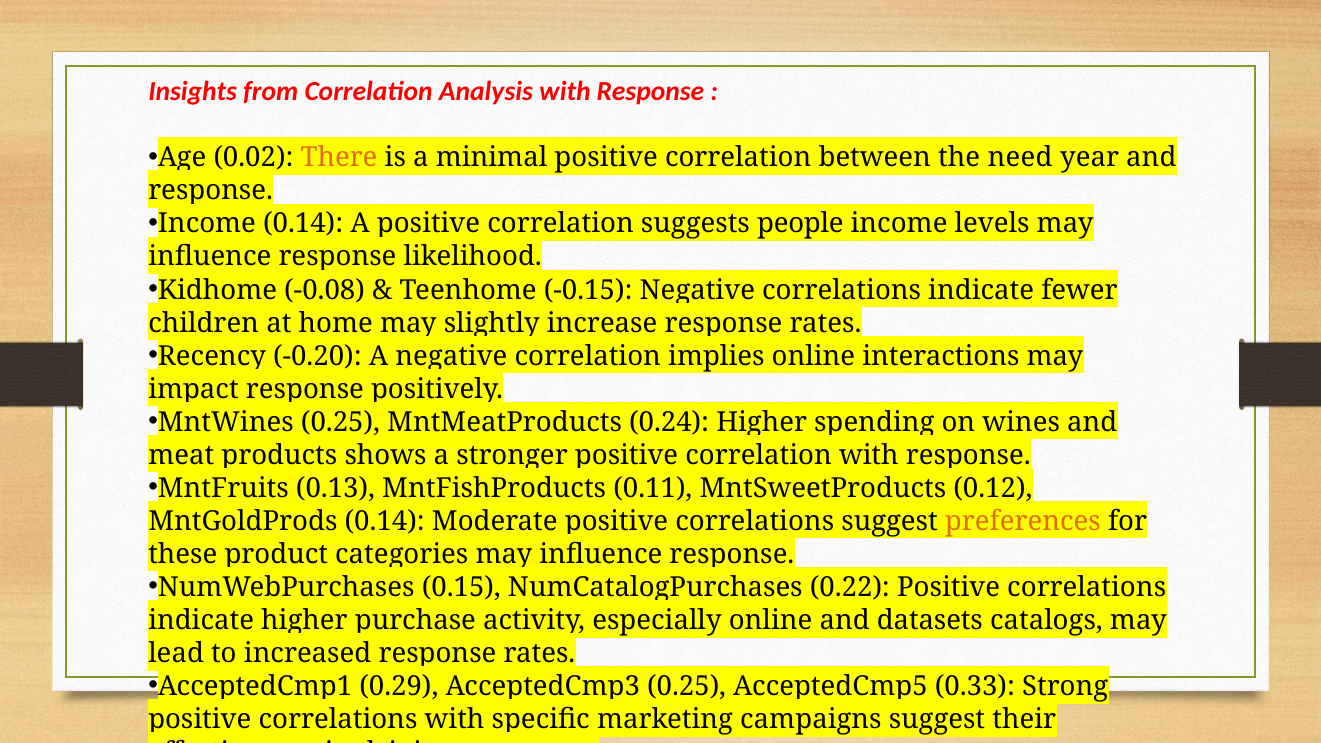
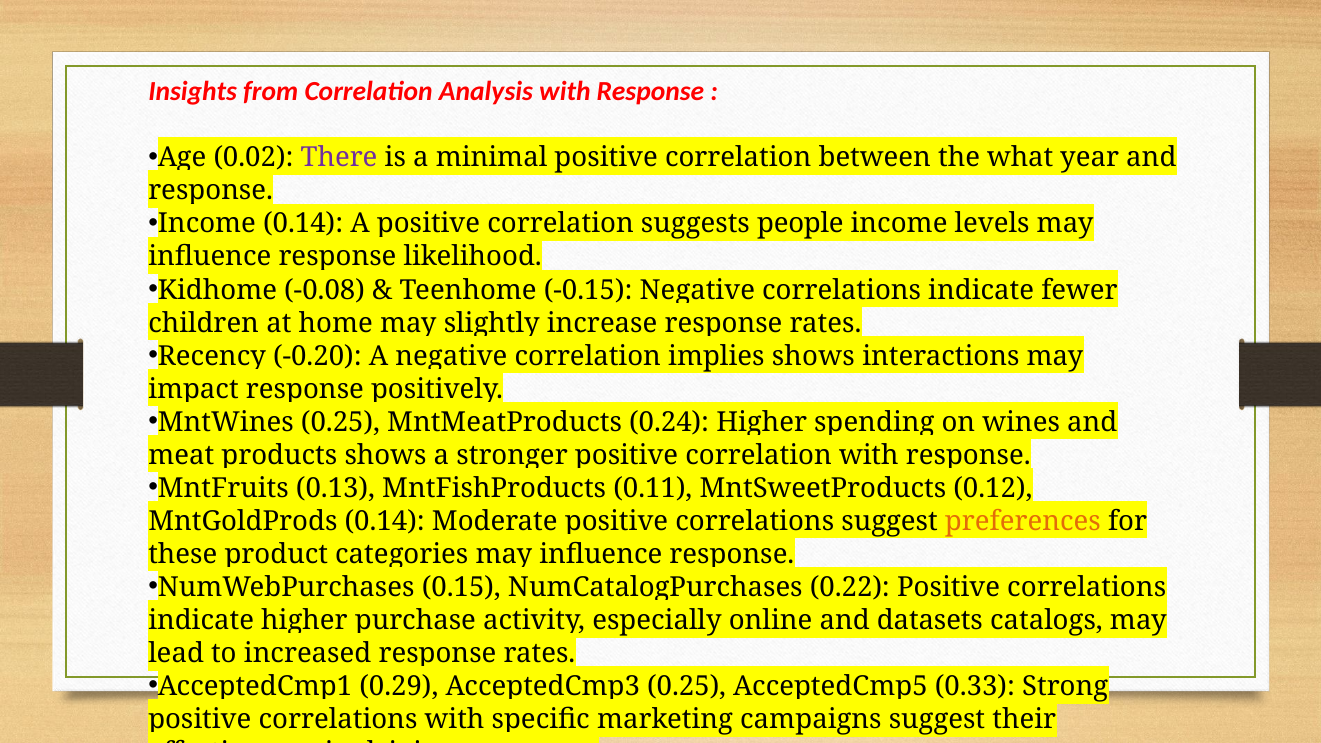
There colour: orange -> purple (339, 158)
need: need -> what (1020, 158)
implies online: online -> shows (813, 356)
